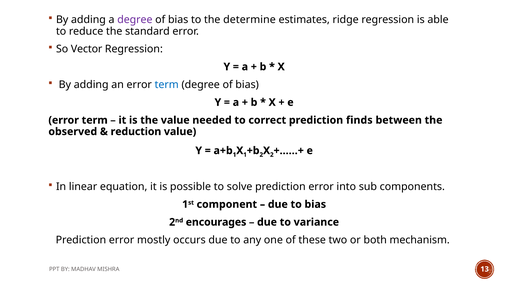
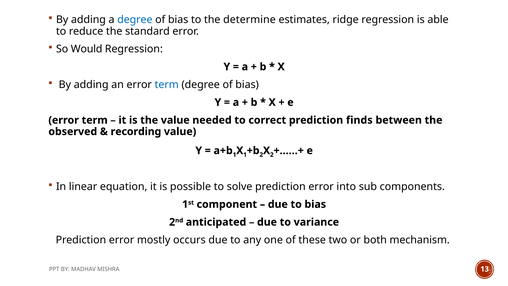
degree colour: purple -> blue (135, 20)
Vector: Vector -> Would (87, 49)
reduction: reduction -> recording (136, 131)
encourages: encourages -> anticipated (216, 222)
